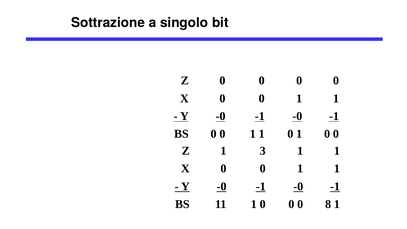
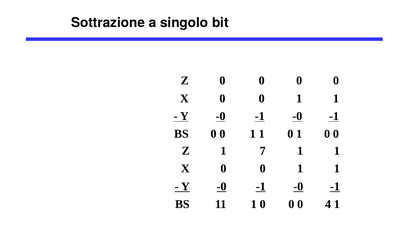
3: 3 -> 7 (263, 151)
8: 8 -> 4 (328, 204)
